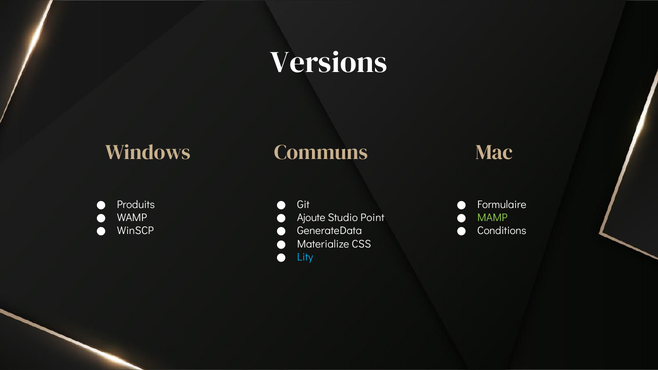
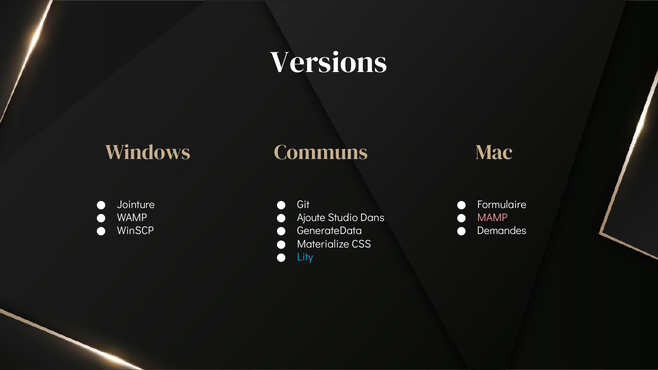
Produits: Produits -> Jointure (136, 205)
Point: Point -> Dans (372, 218)
MAMP colour: light green -> pink (492, 218)
Conditions: Conditions -> Demandes (502, 231)
